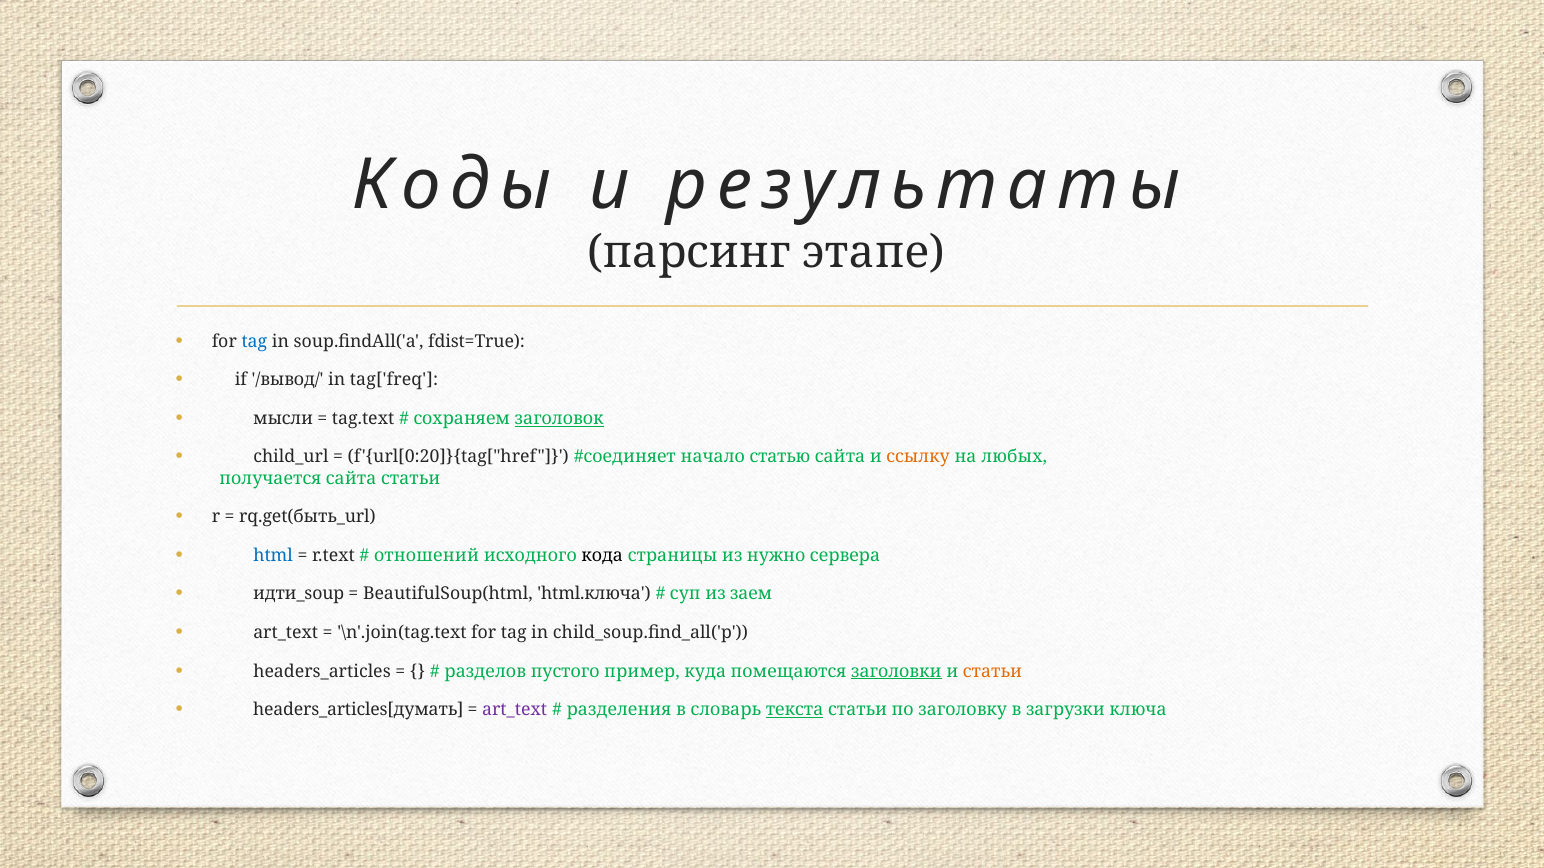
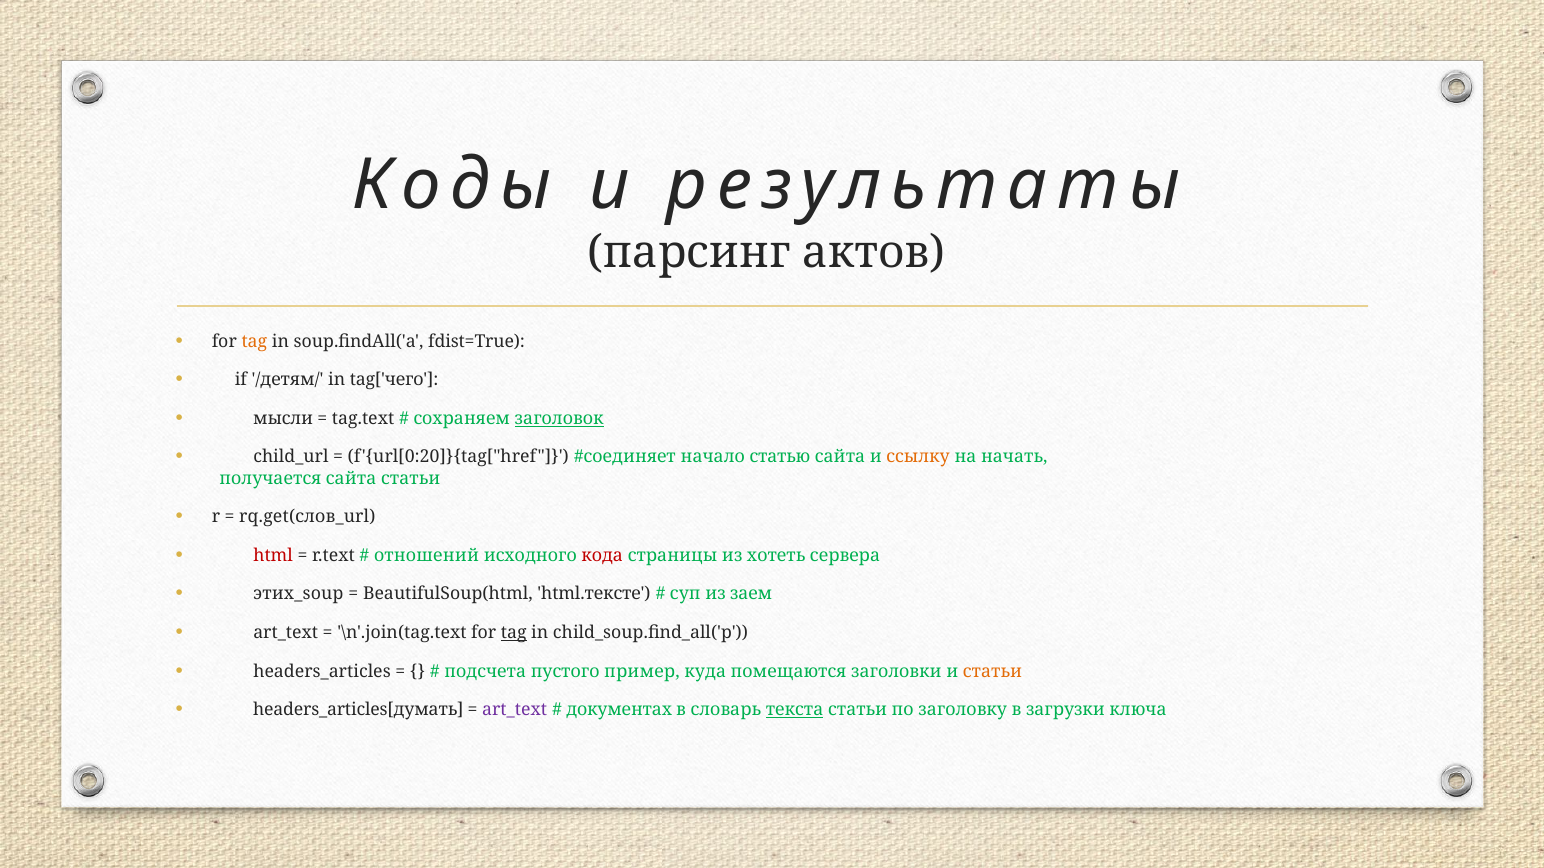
этапе: этапе -> актов (874, 253)
tag colour: blue -> orange (254, 341)
/вывод/: /вывод/ -> /детям/ (288, 380)
tag['freq: tag['freq -> tag['чего (394, 380)
любых: любых -> начать (1014, 457)
rq.get(быть_url: rq.get(быть_url -> rq.get(слов_url (307, 517)
html colour: blue -> red (273, 556)
кода colour: black -> red (602, 556)
нужно: нужно -> хотеть (776, 556)
идти_soup: идти_soup -> этих_soup (298, 594)
html.ключа: html.ключа -> html.тексте (594, 594)
tag underline: none -> present (514, 633)
разделов: разделов -> подсчета (485, 672)
заголовки underline: present -> none (896, 672)
разделения: разделения -> документах (619, 710)
